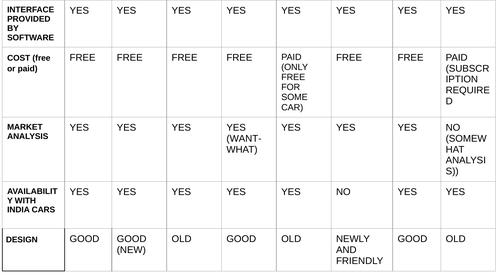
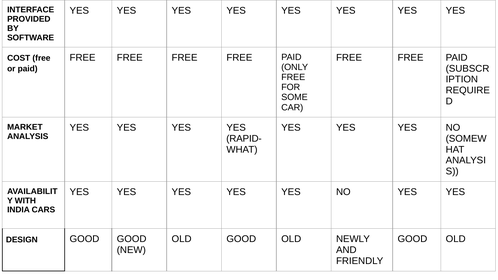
WANT-: WANT- -> RAPID- (244, 139)
